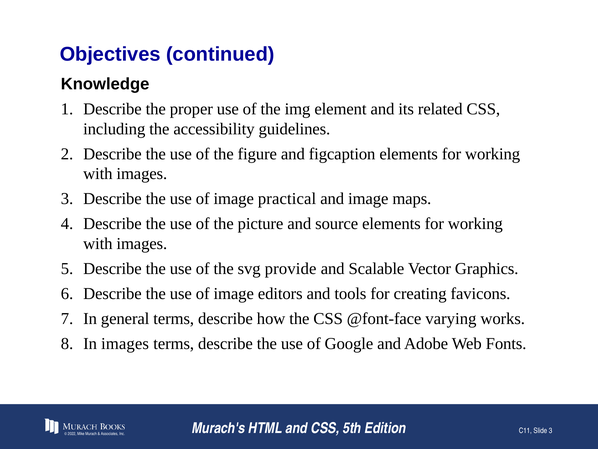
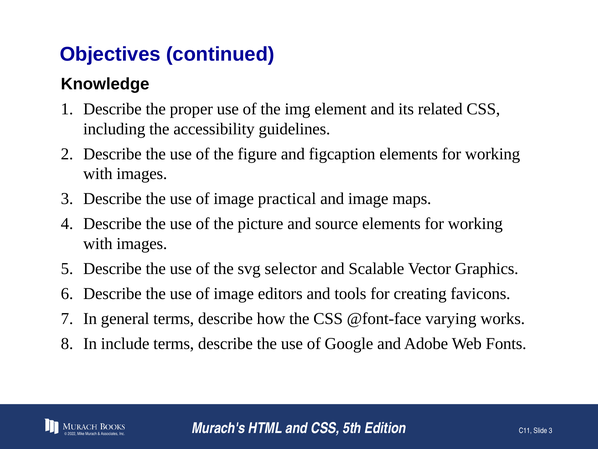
provide: provide -> selector (291, 268)
In images: images -> include (125, 343)
